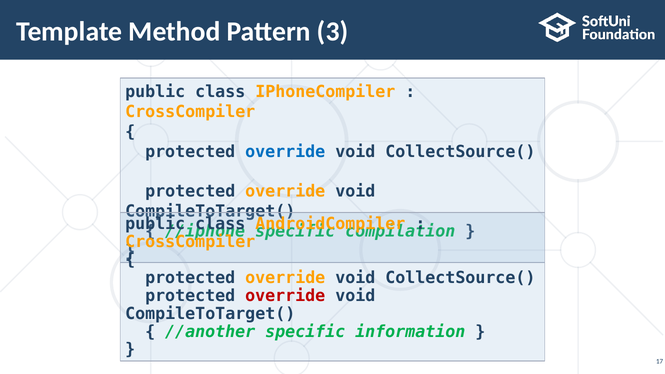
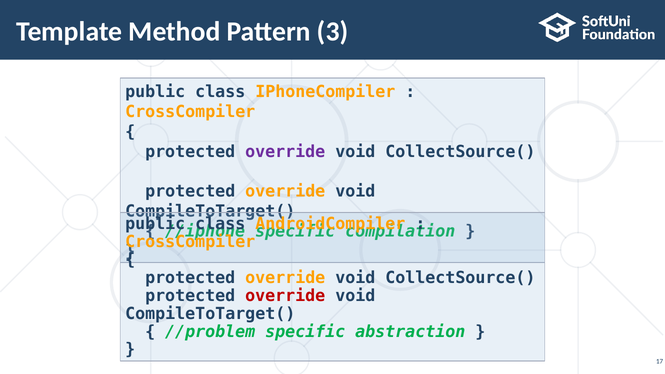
override colour: blue -> purple (285, 152)
//another: //another -> //problem (210, 332)
information: information -> abstraction (410, 332)
